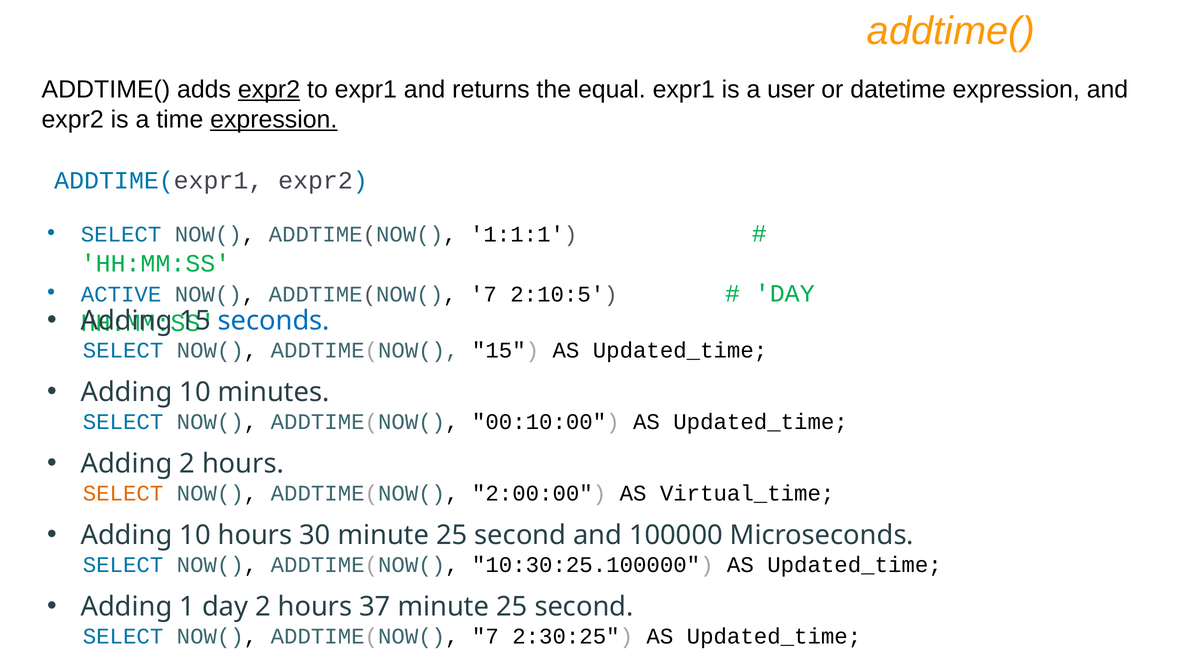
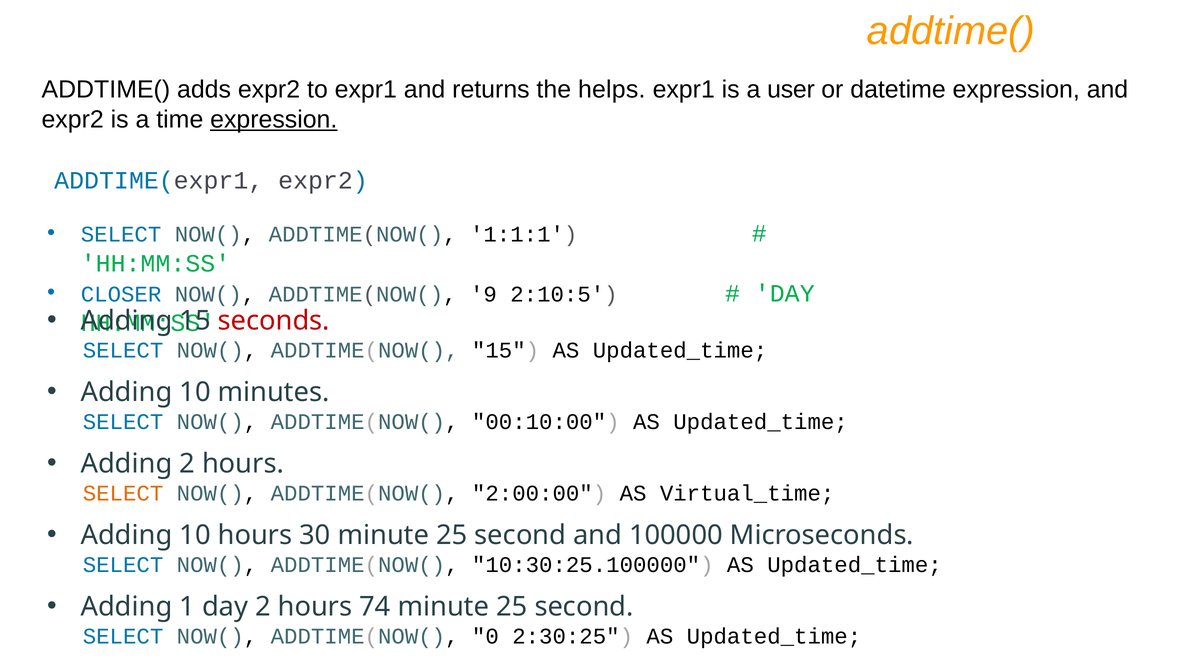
expr2 underline: present -> none (269, 90)
equal: equal -> helps (612, 90)
ACTIVE: ACTIVE -> CLOSER (121, 294)
7: 7 -> 9 (483, 294)
seconds colour: blue -> red (274, 321)
37: 37 -> 74 (375, 607)
SELECT NOW( ADDTIME(NOW( 7: 7 -> 0 (485, 636)
